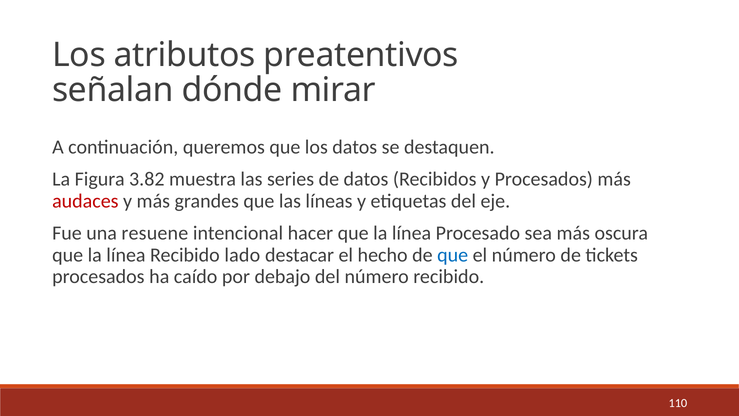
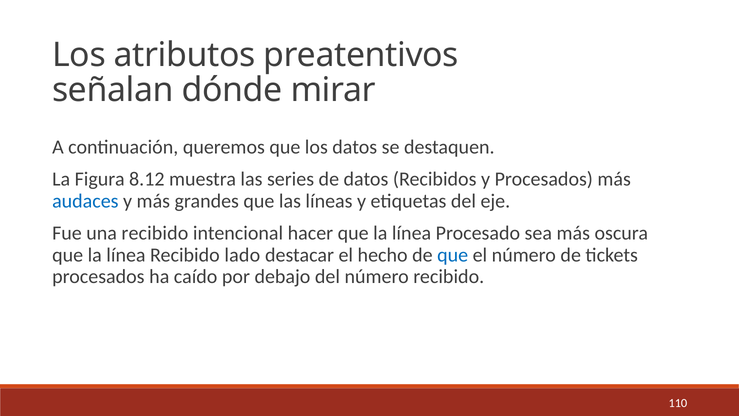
3.82: 3.82 -> 8.12 (147, 179)
audaces colour: red -> blue (85, 201)
una resuene: resuene -> recibido (155, 233)
